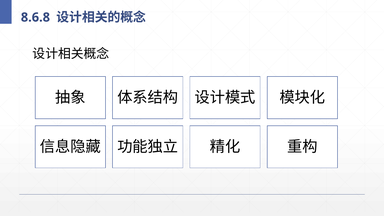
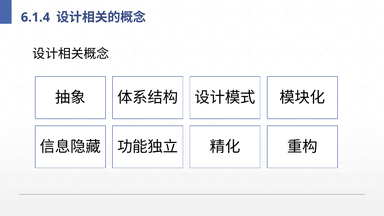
8.6.8: 8.6.8 -> 6.1.4 (35, 17)
